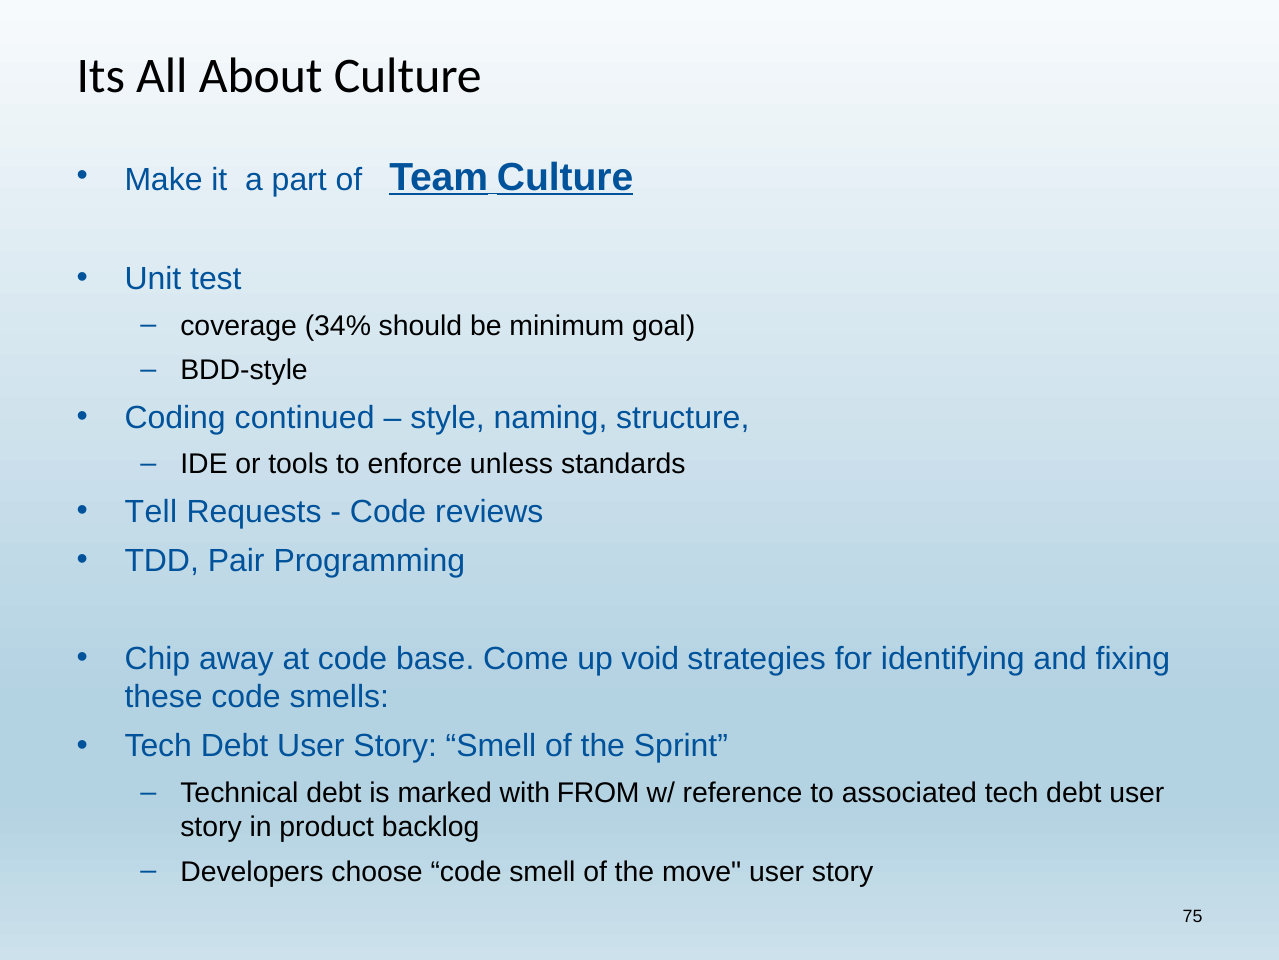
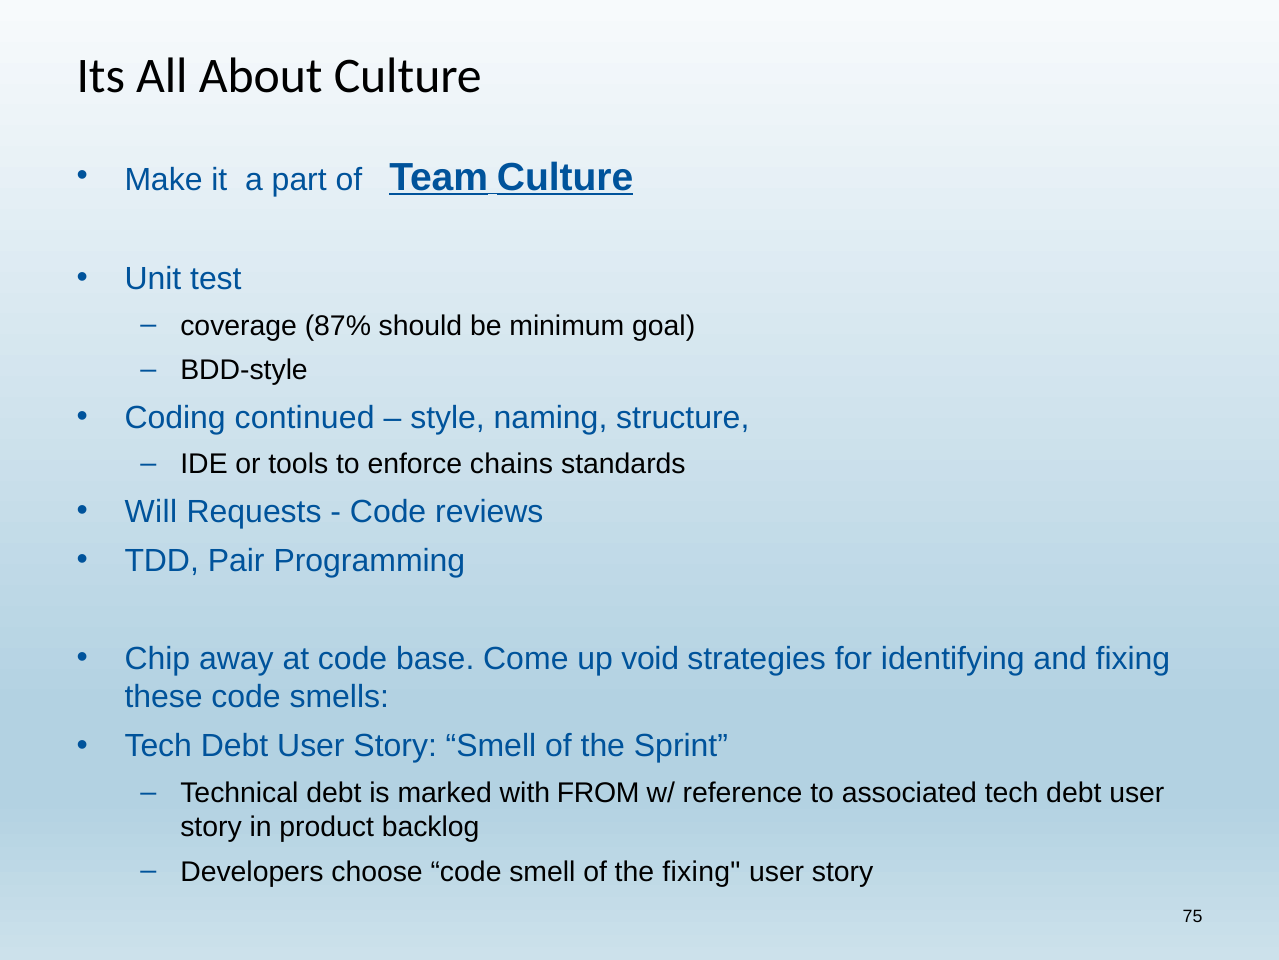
34%: 34% -> 87% (338, 325)
unless: unless -> chains (512, 464)
Tell: Tell -> Will (151, 511)
the move: move -> fixing (701, 871)
